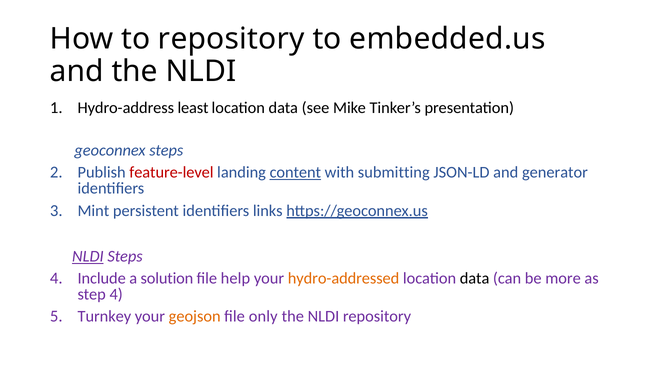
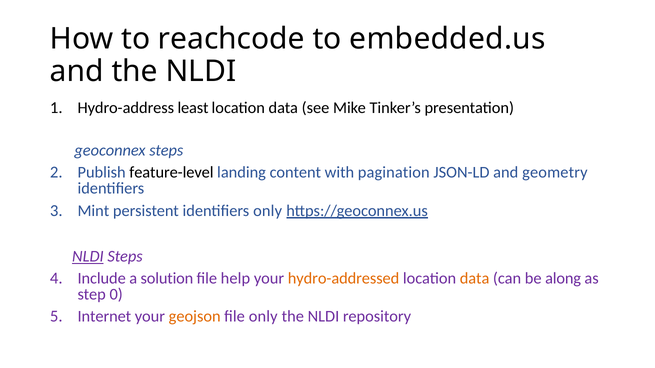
to repository: repository -> reachcode (231, 39)
feature-level colour: red -> black (171, 173)
content underline: present -> none (295, 173)
submitting: submitting -> pagination (394, 173)
generator: generator -> geometry (555, 173)
identifiers links: links -> only (268, 211)
data colour: black -> orange (475, 279)
more: more -> along (563, 279)
step 4: 4 -> 0 (116, 295)
Turnkey: Turnkey -> Internet (104, 317)
